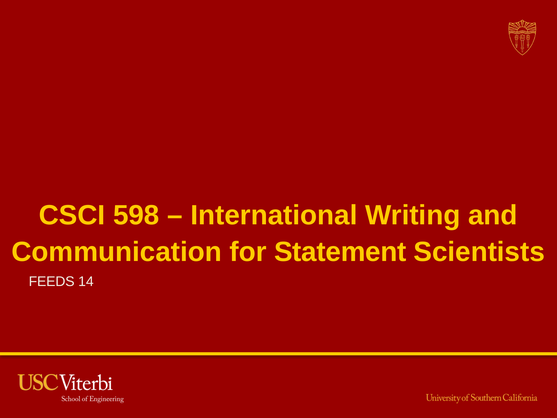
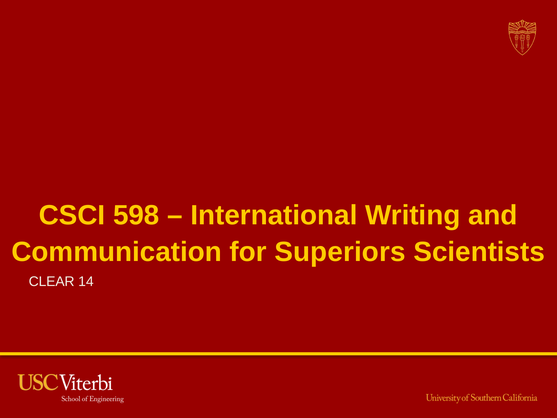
Statement: Statement -> Superiors (340, 252)
FEEDS: FEEDS -> CLEAR (52, 281)
